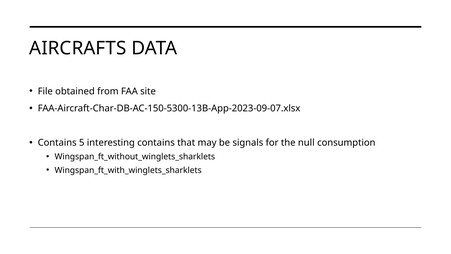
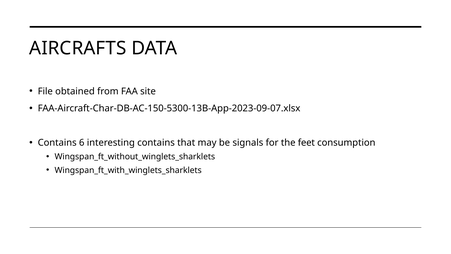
5: 5 -> 6 (82, 143)
null: null -> feet (306, 143)
